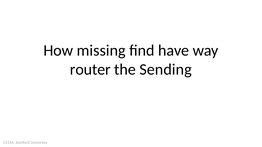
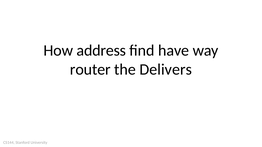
missing: missing -> address (101, 51)
Sending: Sending -> Delivers (166, 70)
